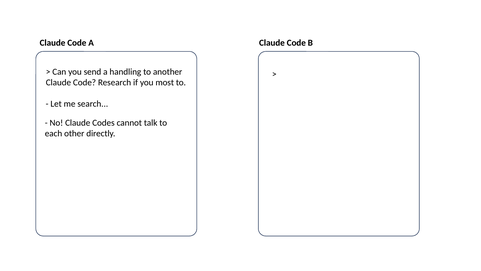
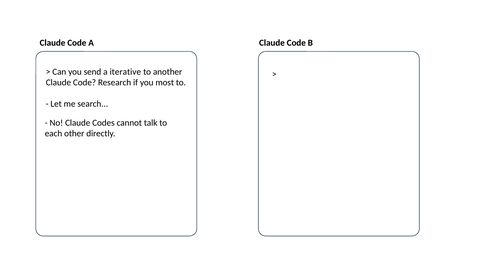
handling: handling -> iterative (125, 72)
